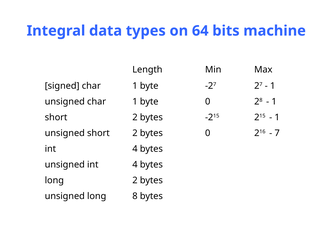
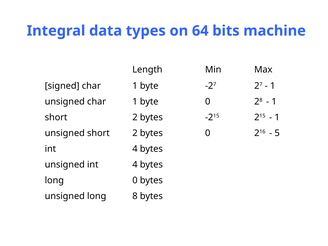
7: 7 -> 5 (277, 133)
long 2: 2 -> 0 (135, 180)
